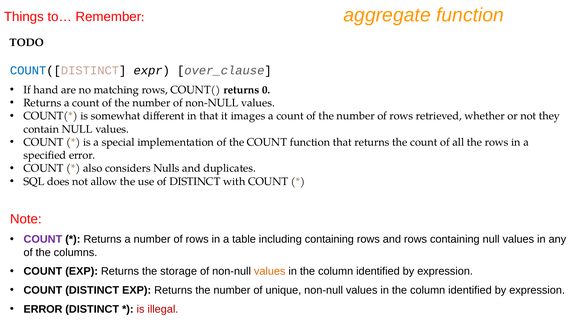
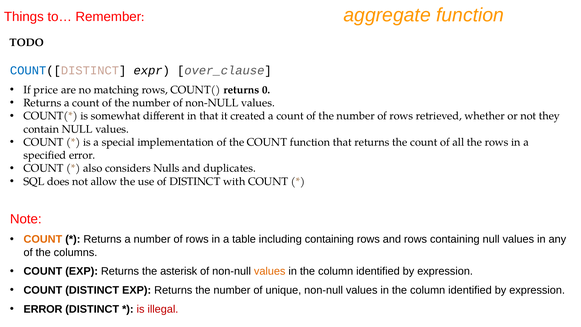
hand: hand -> price (46, 90)
images: images -> created (248, 116)
COUNT colour: purple -> orange (43, 239)
storage: storage -> asterisk (179, 271)
